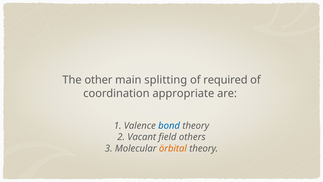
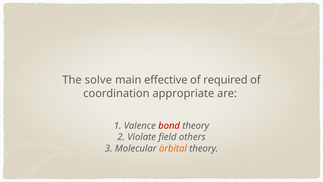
other: other -> solve (98, 80)
splitting: splitting -> effective (166, 80)
bond colour: blue -> red (169, 126)
Vacant: Vacant -> Violate (142, 137)
